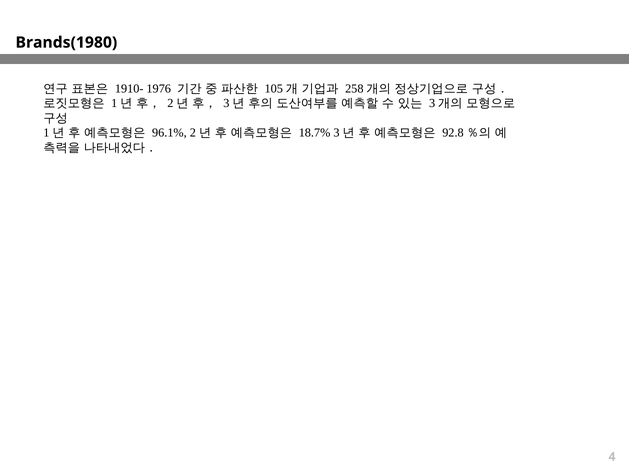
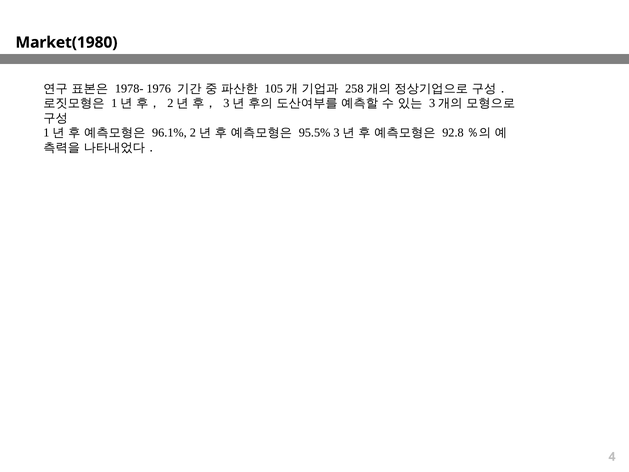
Brands(1980: Brands(1980 -> Market(1980 (66, 42)
1910-: 1910- -> 1978- (129, 89)
18.7%: 18.7% -> 95.5% (315, 133)
